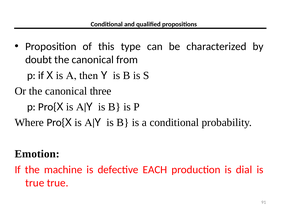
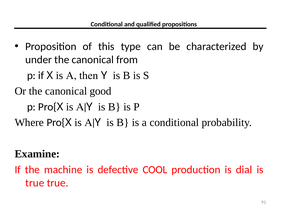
doubt: doubt -> under (39, 60)
three: three -> good (101, 91)
Emotion: Emotion -> Examine (37, 154)
EACH: EACH -> COOL (155, 170)
